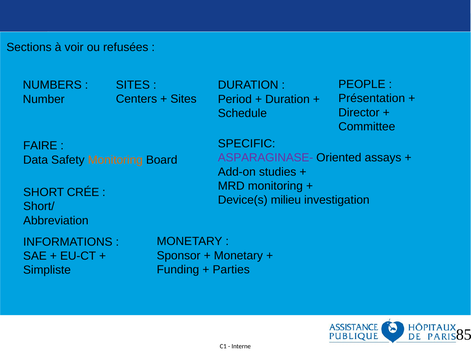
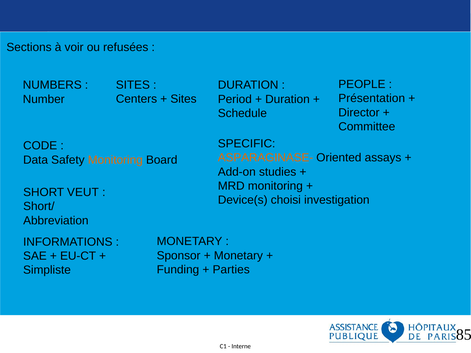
FAIRE: FAIRE -> CODE (40, 146)
ASPARAGINASE- colour: purple -> orange (266, 158)
CRÉE: CRÉE -> VEUT (83, 192)
milieu: milieu -> choisi (286, 200)
